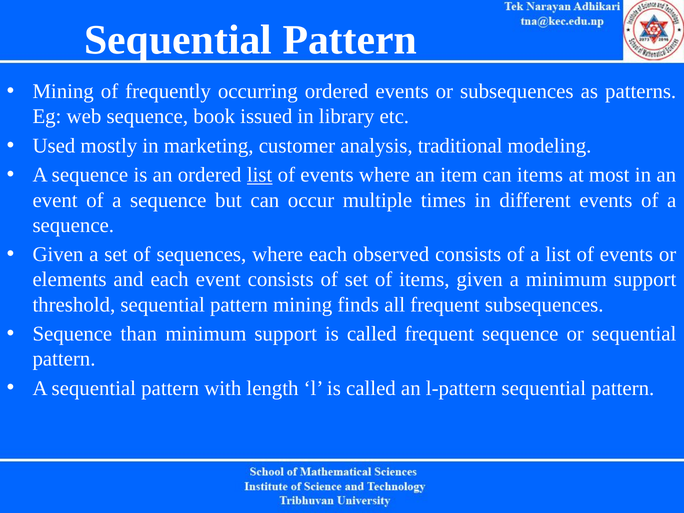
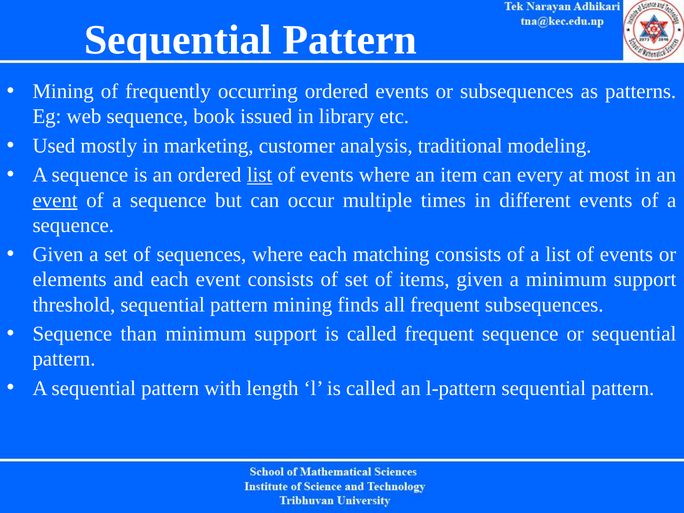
can items: items -> every (540, 175)
event underline: none -> present (55, 200)
observed: observed -> matching (391, 254)
